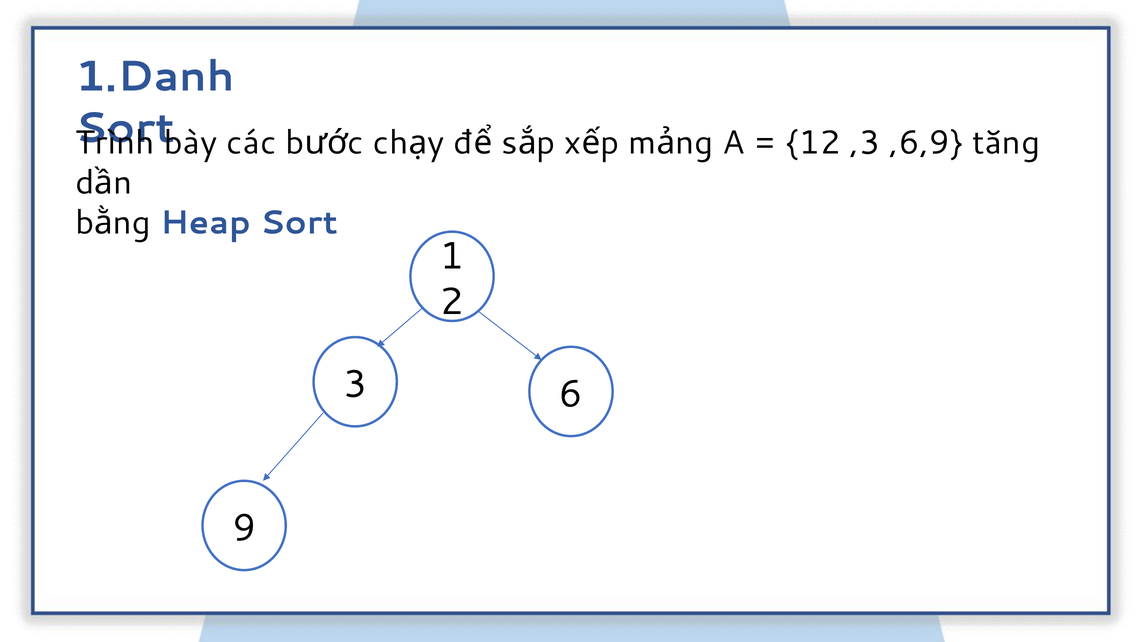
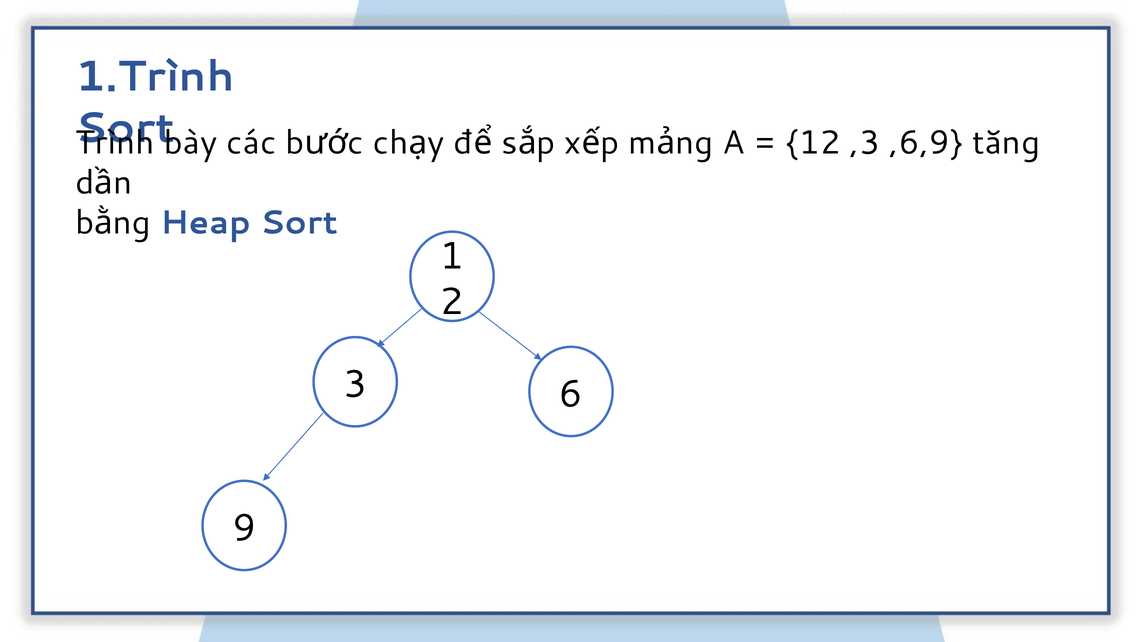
1.Danh: 1.Danh -> 1.Trình (155, 77)
